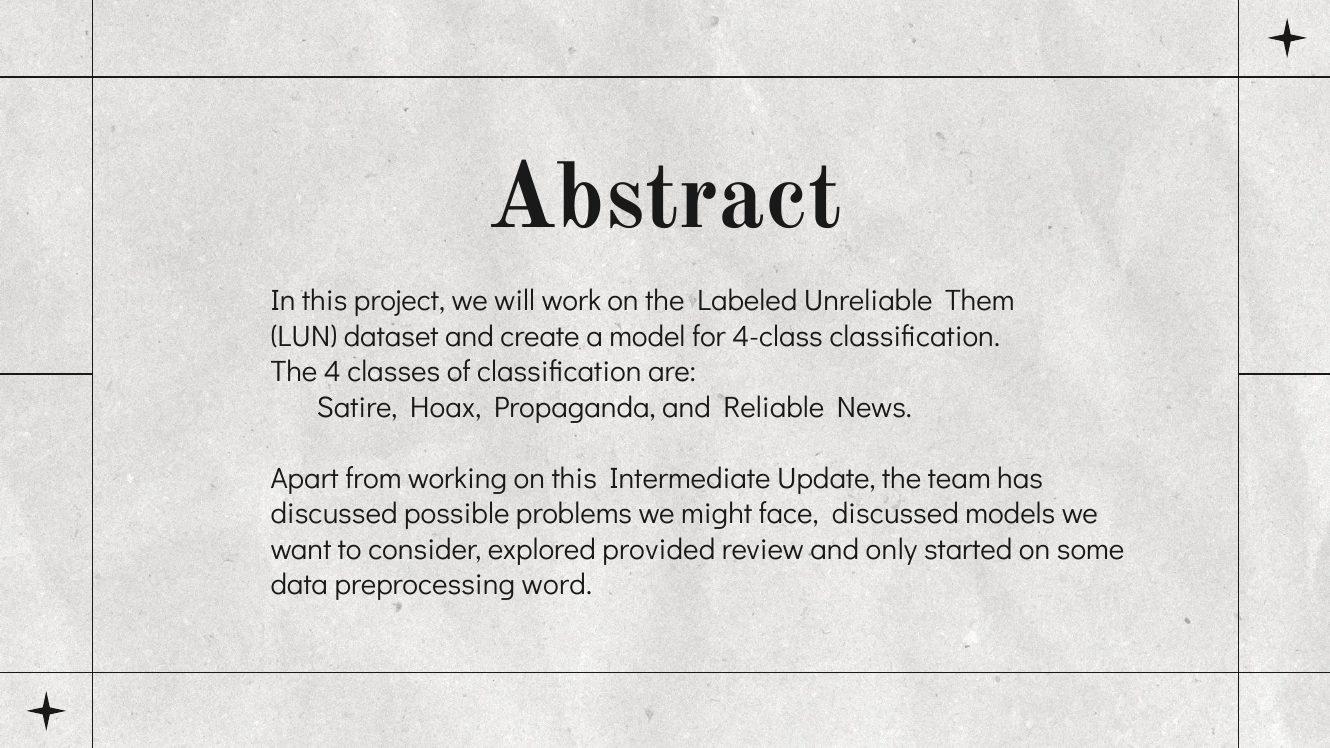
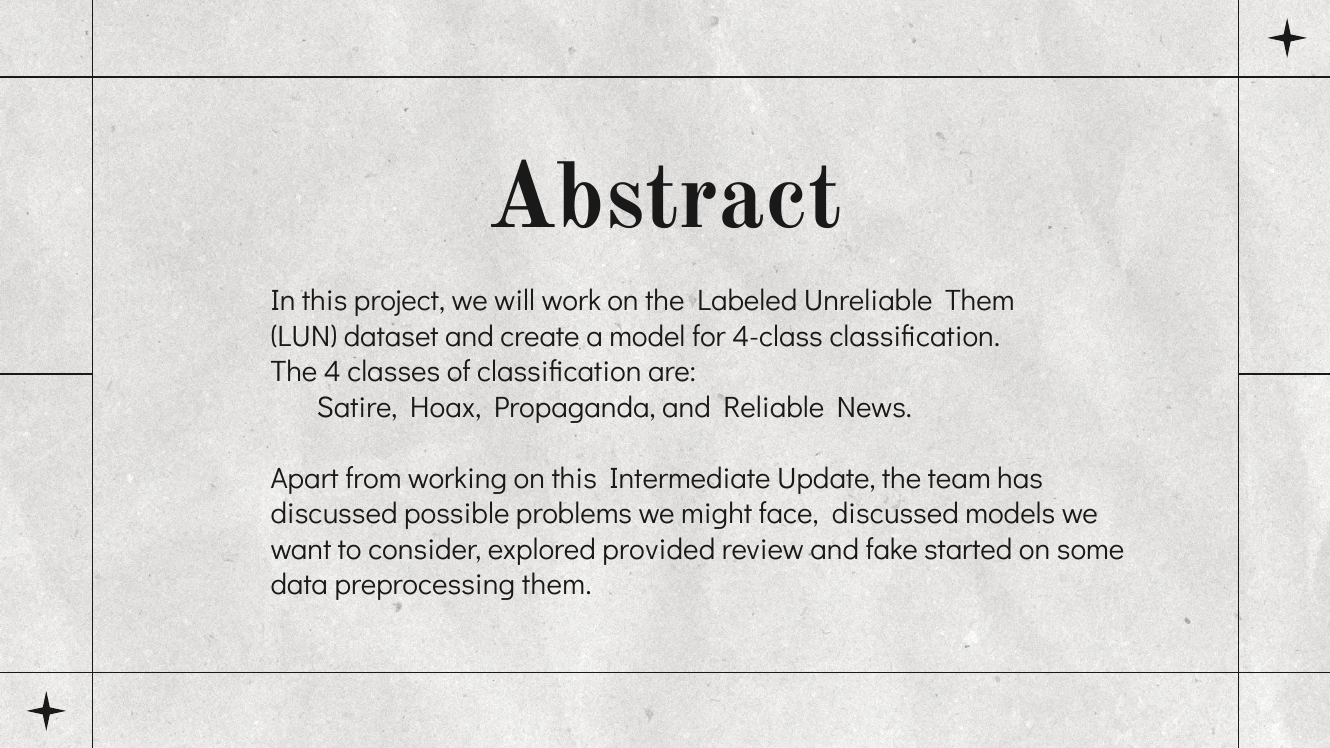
only: only -> fake (892, 549)
preprocessing word: word -> them (557, 585)
